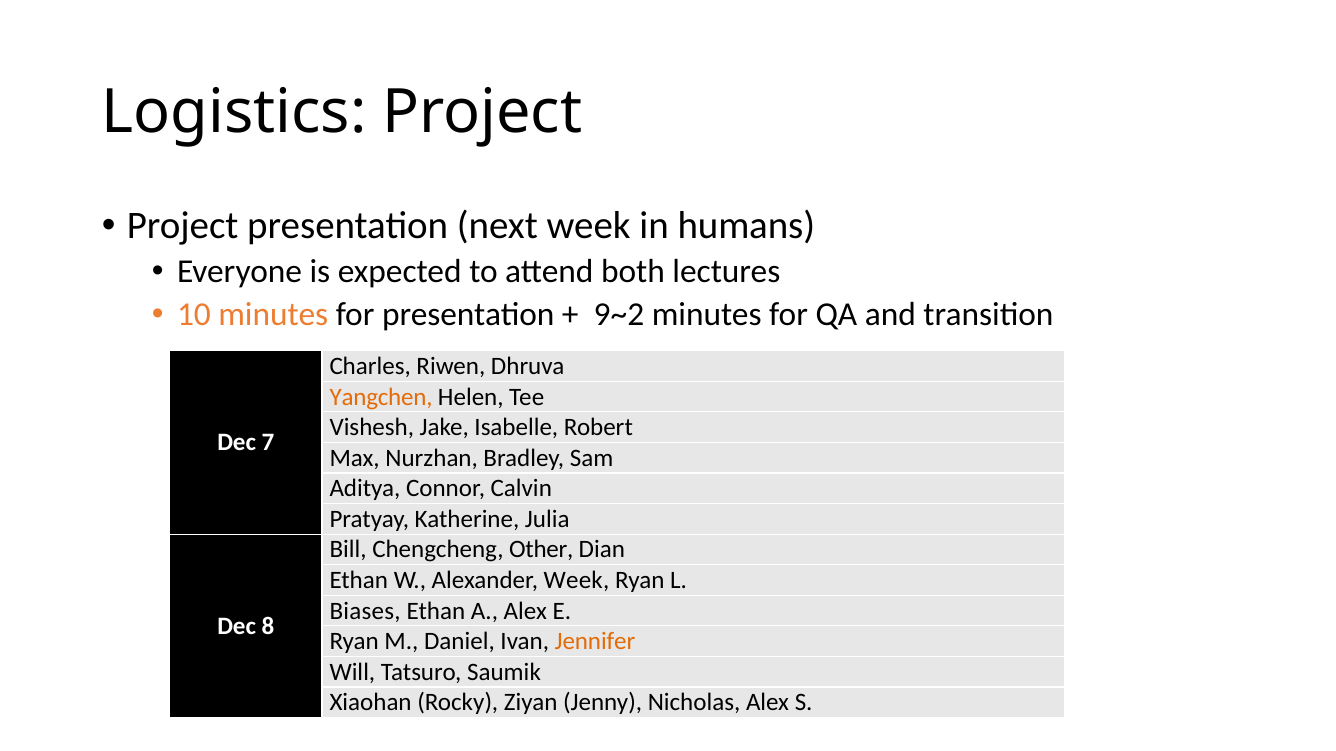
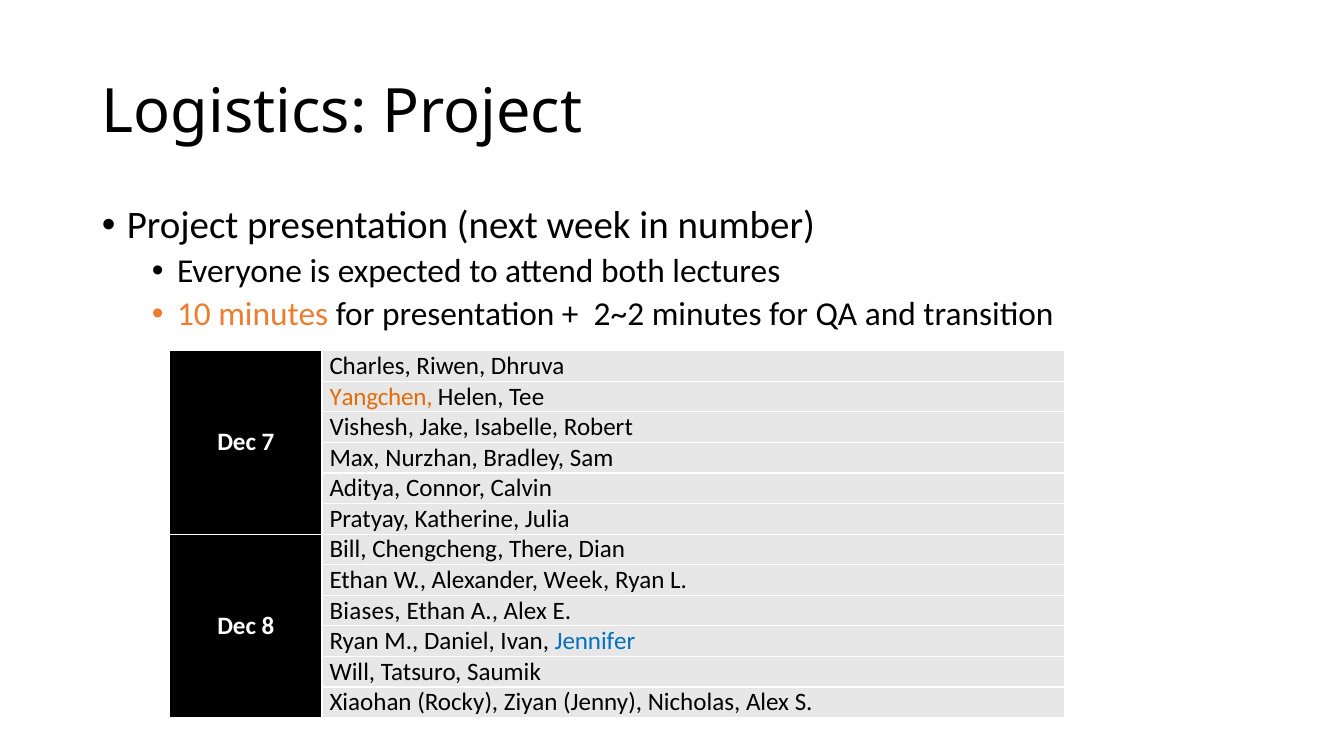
humans: humans -> number (746, 226)
9~2: 9~2 -> 2~2 (619, 315)
Other: Other -> There (541, 550)
Jennifer colour: orange -> blue (595, 642)
